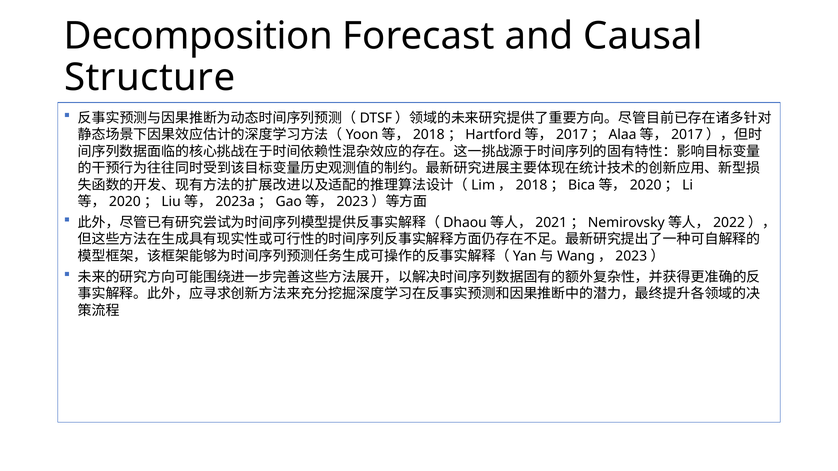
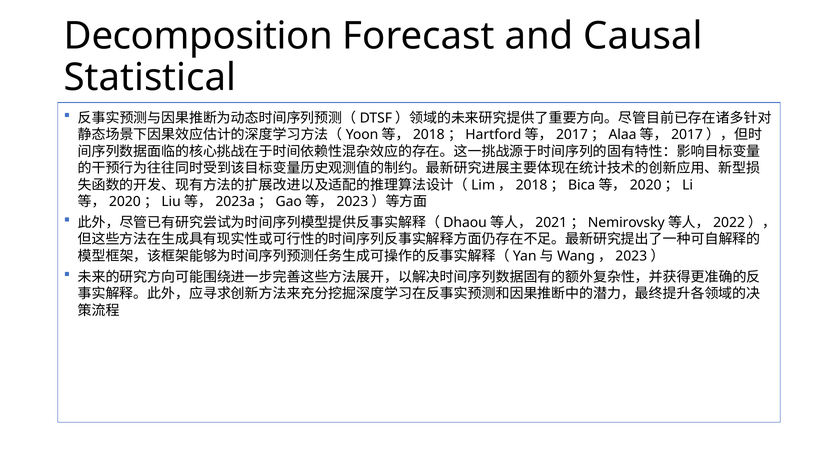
Structure: Structure -> Statistical (150, 78)
